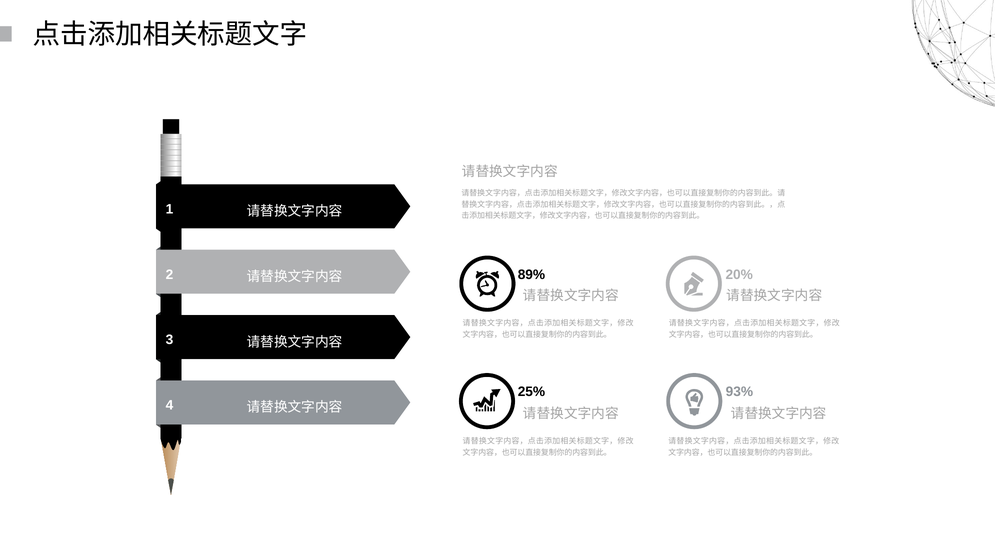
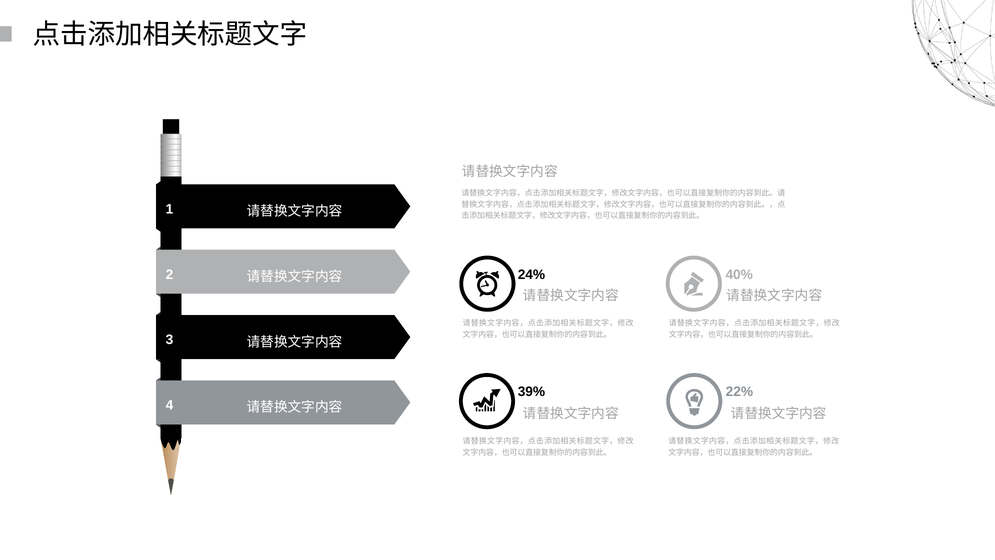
89%: 89% -> 24% (531, 275)
20%: 20% -> 40% (739, 275)
25%: 25% -> 39% (531, 391)
93%: 93% -> 22% (739, 391)
